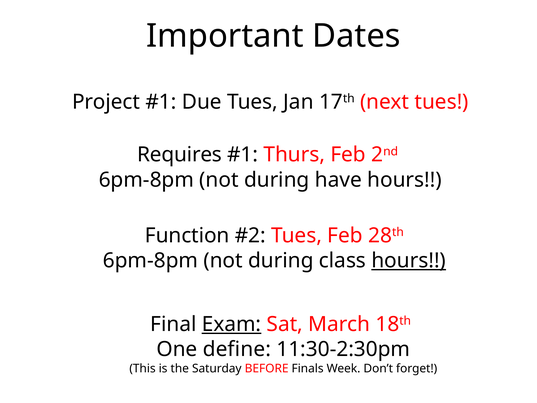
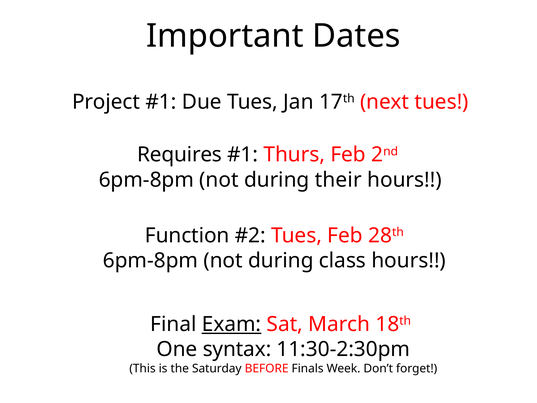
have: have -> their (338, 180)
hours underline: present -> none (409, 261)
define: define -> syntax (237, 349)
